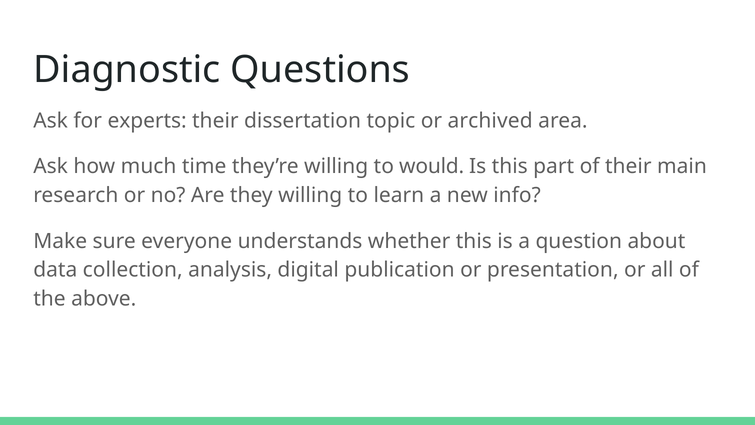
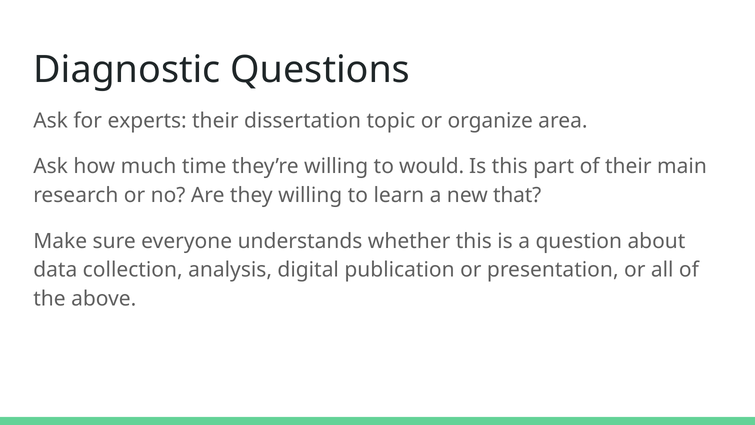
archived: archived -> organize (490, 121)
info: info -> that (517, 195)
